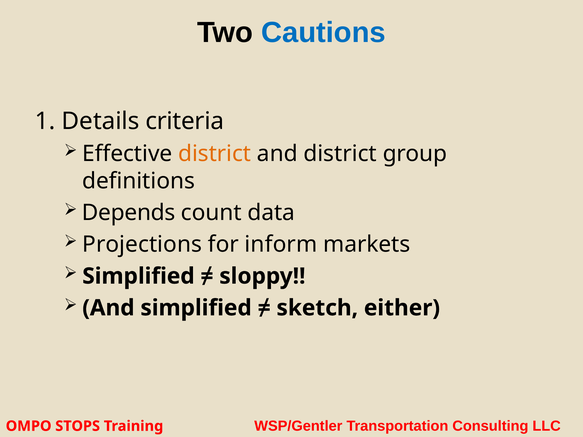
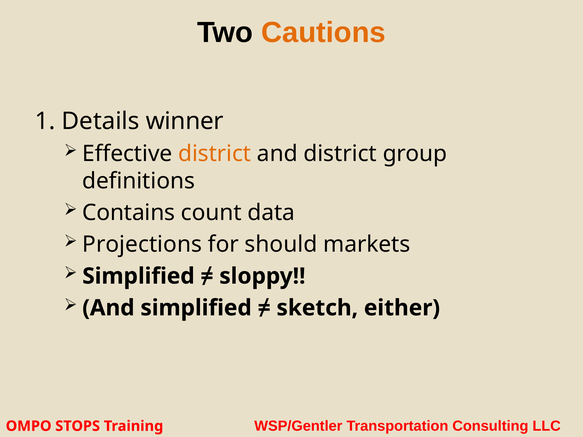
Cautions colour: blue -> orange (323, 32)
criteria: criteria -> winner (185, 121)
Depends: Depends -> Contains (129, 213)
inform: inform -> should (281, 245)
